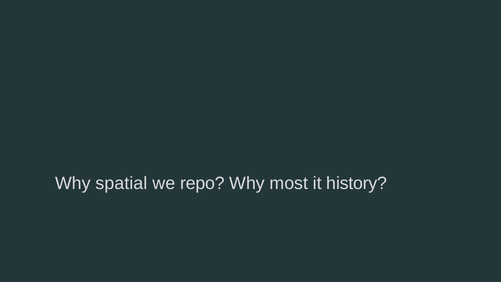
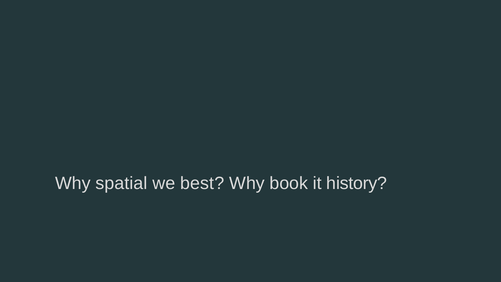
repo: repo -> best (202, 183)
most: most -> book (289, 183)
